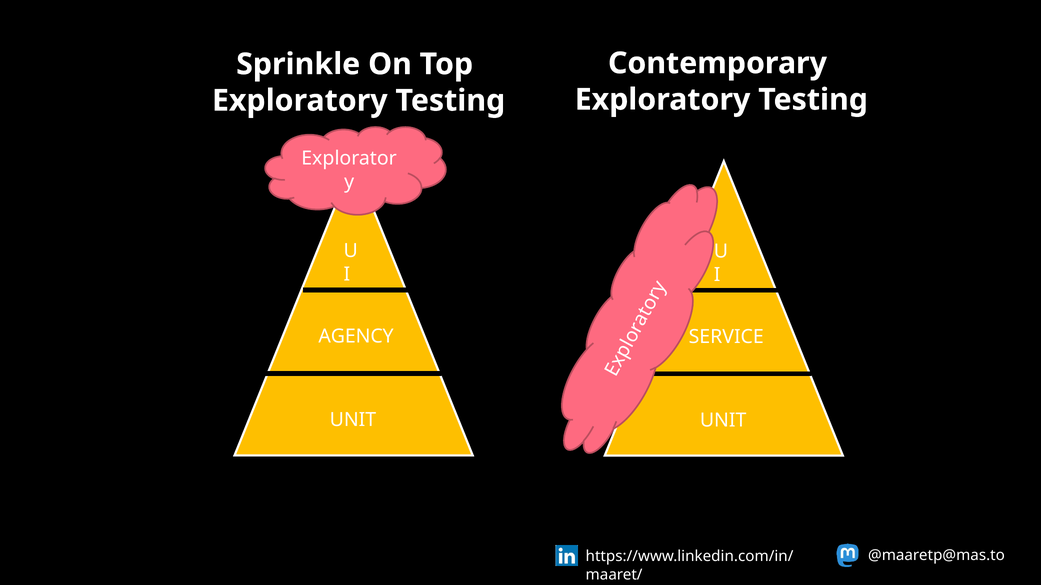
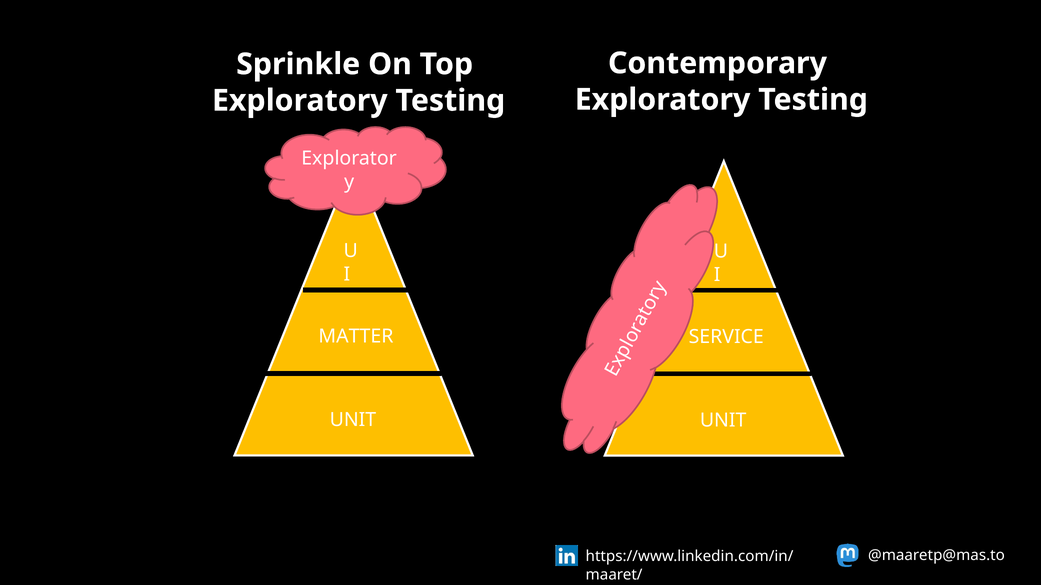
AGENCY: AGENCY -> MATTER (356, 337)
